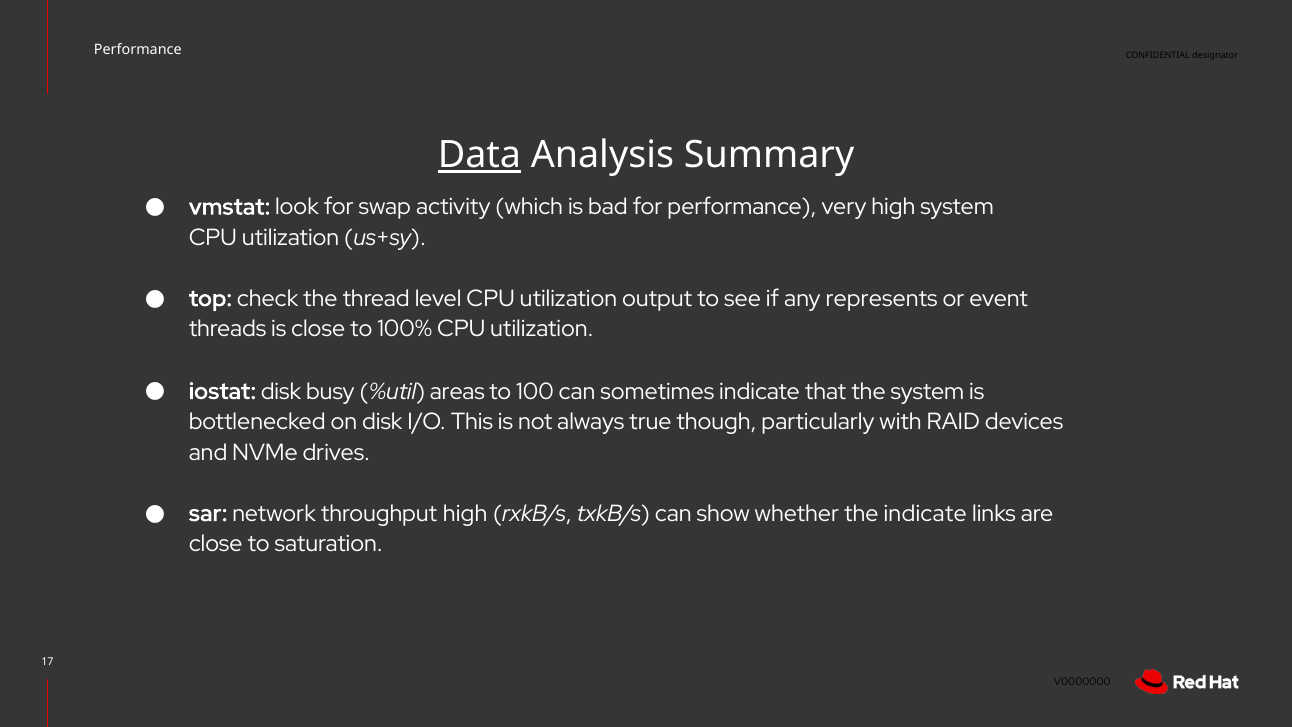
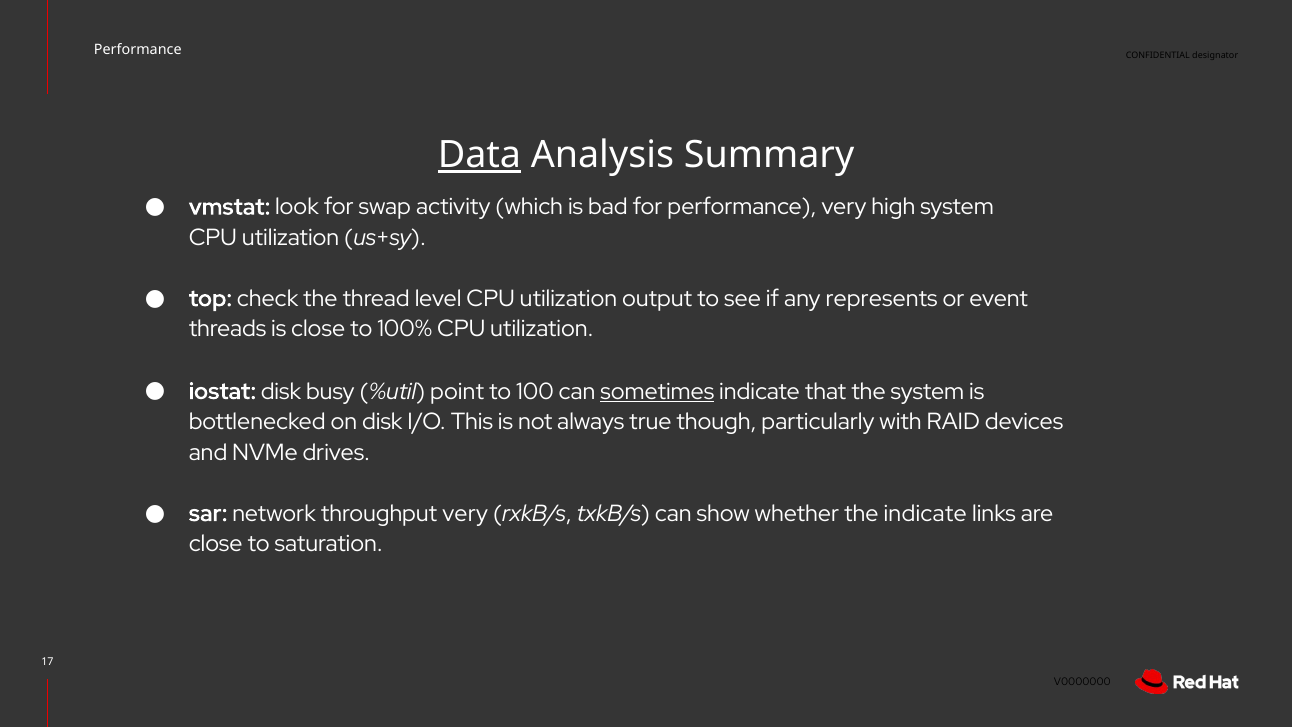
areas: areas -> point (457, 391)
sometimes underline: none -> present (657, 391)
throughput high: high -> very (465, 513)
